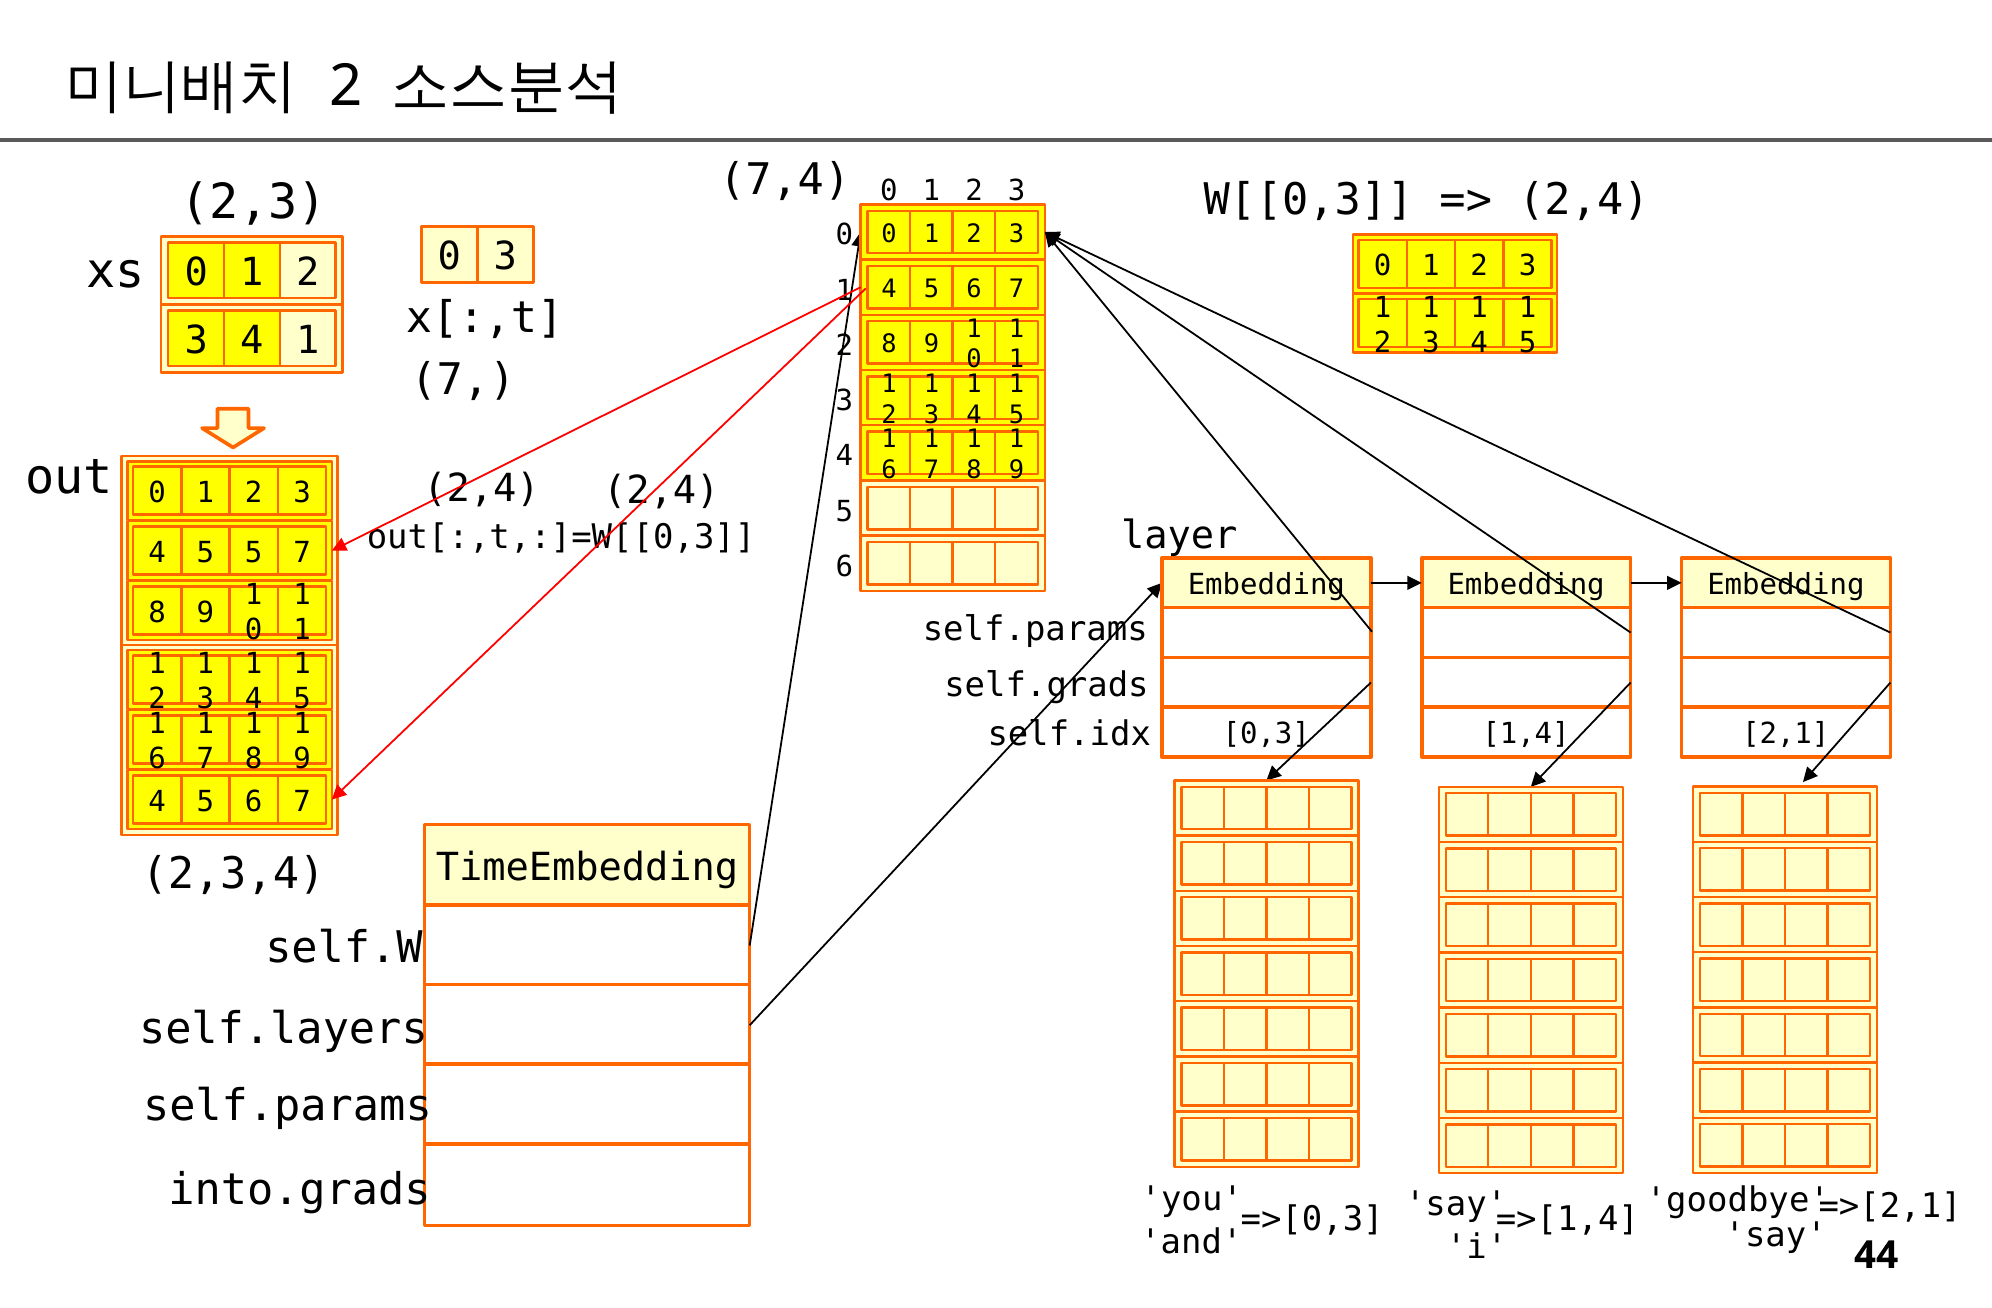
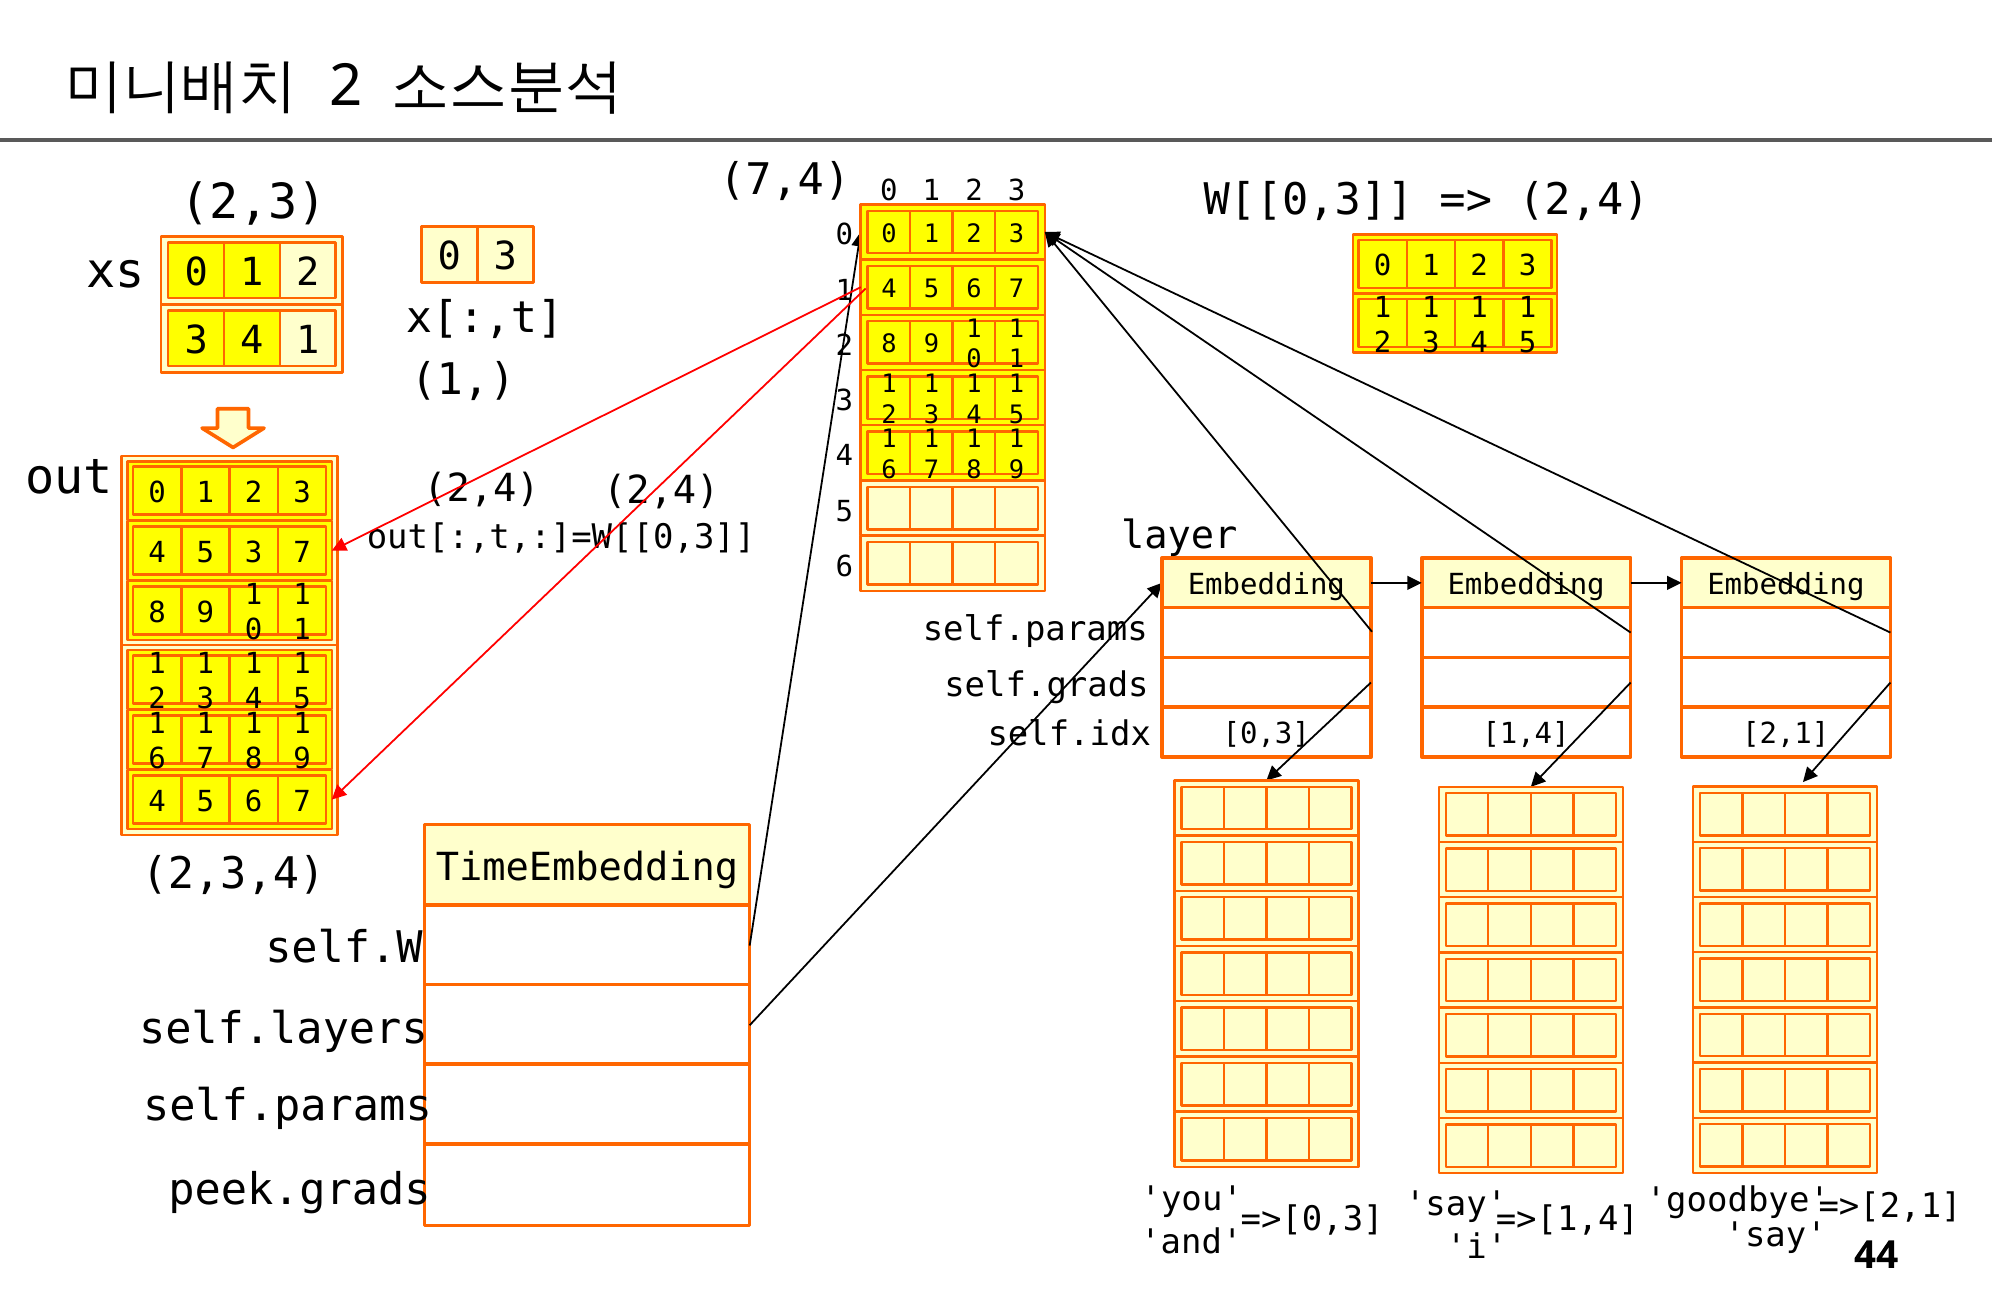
7: 7 -> 1 (463, 380)
5 5: 5 -> 3 (254, 553)
into.grads: into.grads -> peek.grads (299, 1191)
